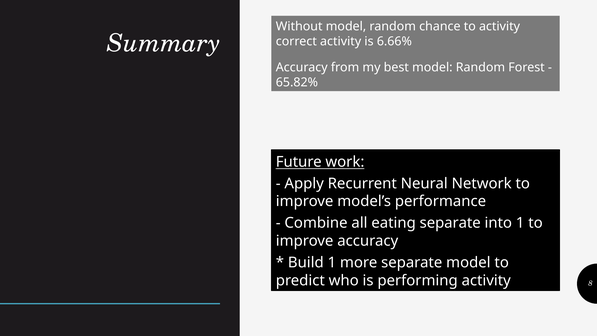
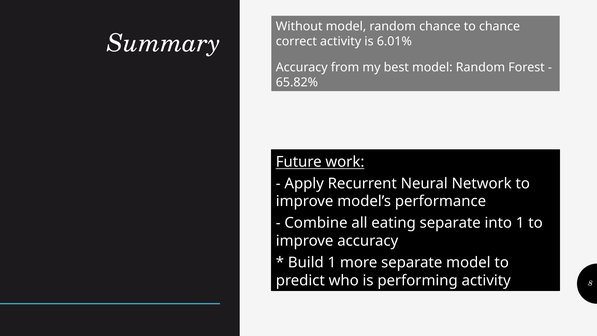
to activity: activity -> chance (500, 26)
6.66%: 6.66% -> 6.01% (394, 41)
